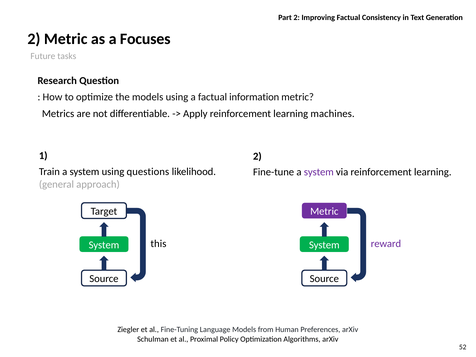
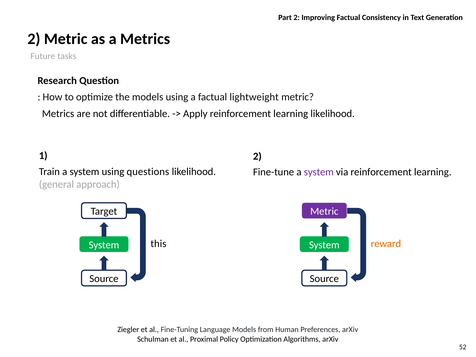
a Focuses: Focuses -> Metrics (145, 39)
information: information -> lightweight (254, 97)
learning machines: machines -> likelihood (333, 114)
reward colour: purple -> orange (386, 244)
